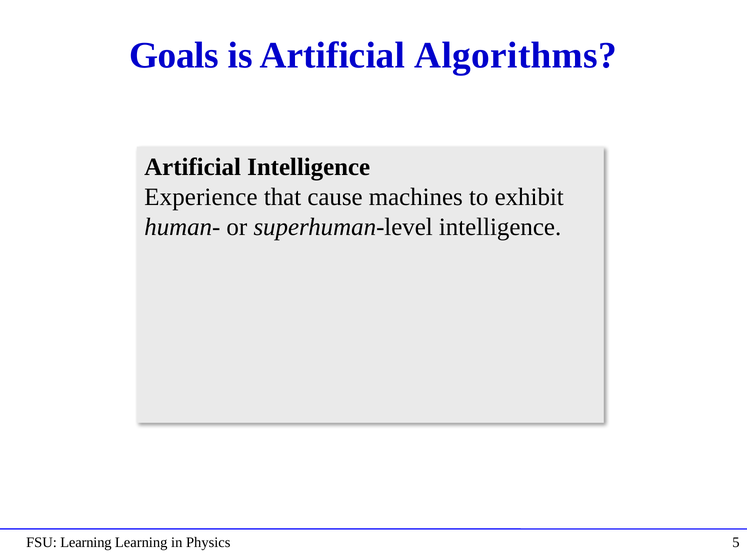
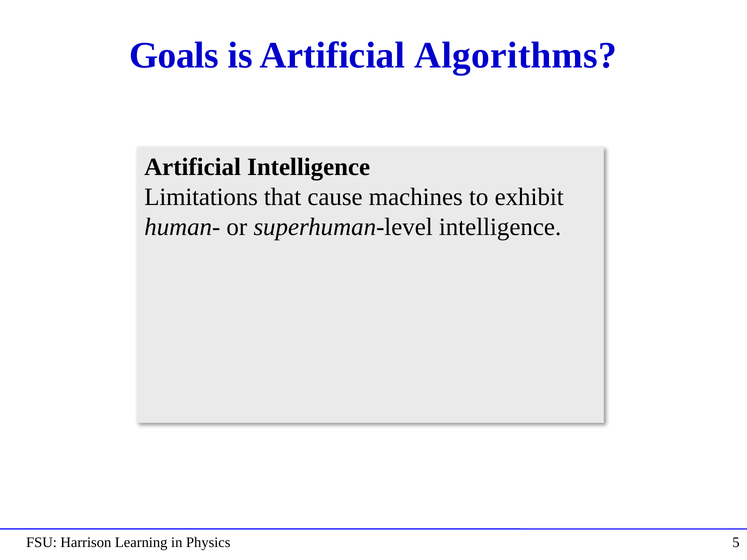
Experience: Experience -> Limitations (201, 197)
FSU Learning: Learning -> Harrison (86, 543)
